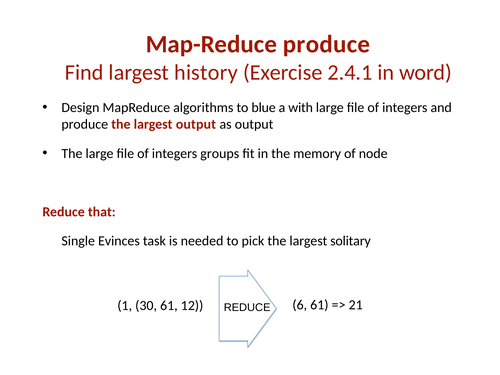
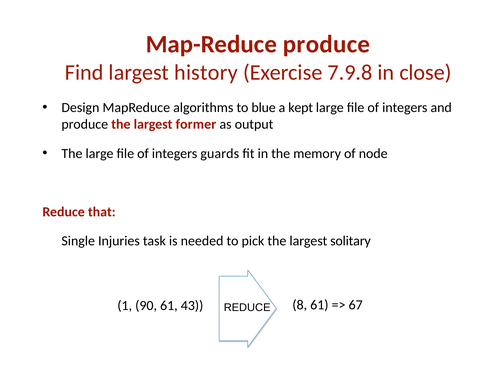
2.4.1: 2.4.1 -> 7.9.8 (350, 72)
word: word -> close (425, 72)
with: with -> kept (301, 108)
largest output: output -> former (196, 124)
groups: groups -> guards (220, 153)
Evinces: Evinces -> Injuries (119, 241)
30: 30 -> 90 (146, 306)
12: 12 -> 43 (192, 306)
6: 6 -> 8 (300, 305)
21: 21 -> 67 (356, 305)
